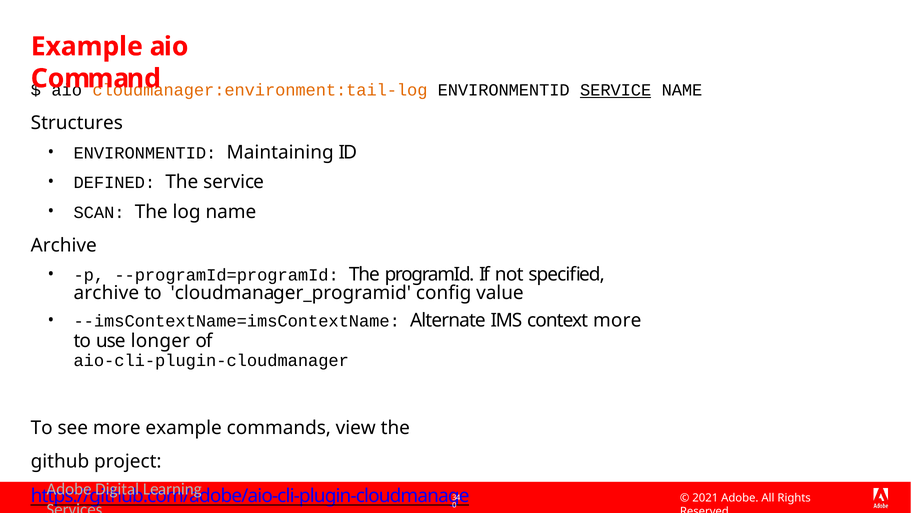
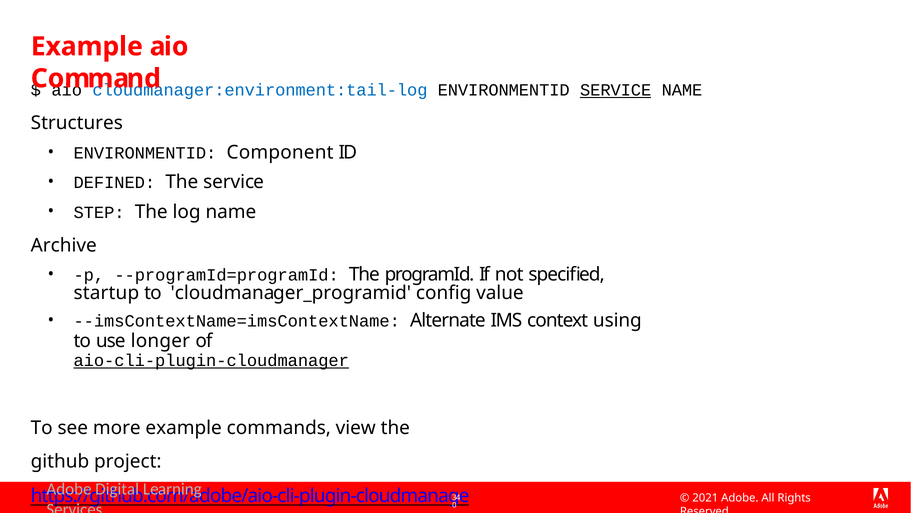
cloudmanager:environment:tail-log colour: orange -> blue (260, 90)
Maintaining: Maintaining -> Component (280, 152)
SCAN: SCAN -> STEP (99, 212)
archive: archive -> startup (106, 293)
context more: more -> using (617, 320)
aio-cli-plugin-cloudmanager underline: none -> present (211, 360)
